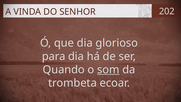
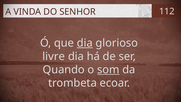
202: 202 -> 112 (167, 11)
dia underline: none -> present (85, 43)
para: para -> livre (54, 56)
